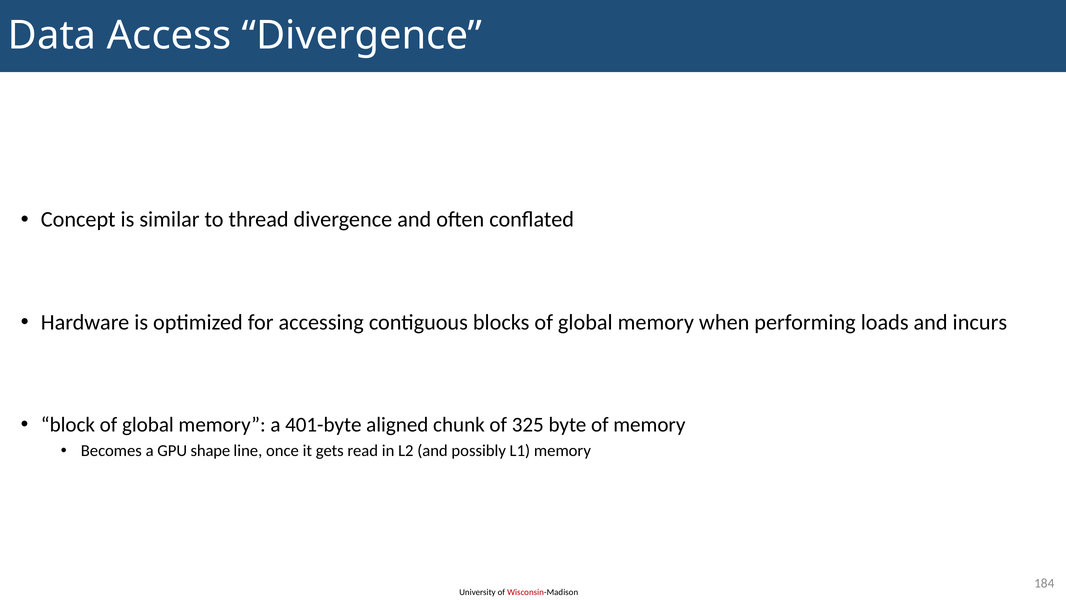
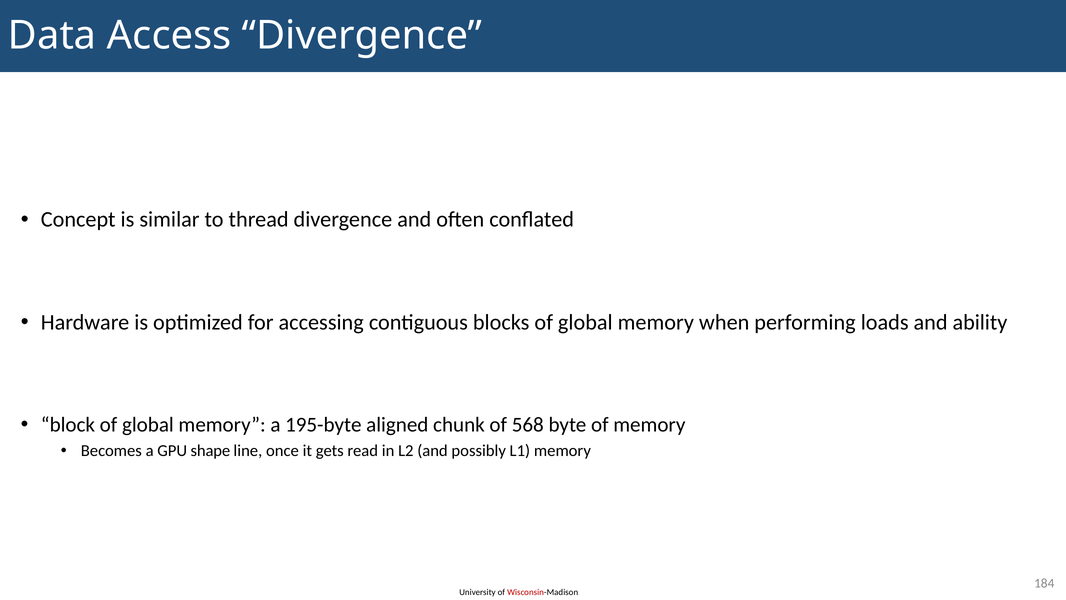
incurs: incurs -> ability (980, 322)
401-byte: 401-byte -> 195-byte (323, 425)
325: 325 -> 568 (528, 425)
